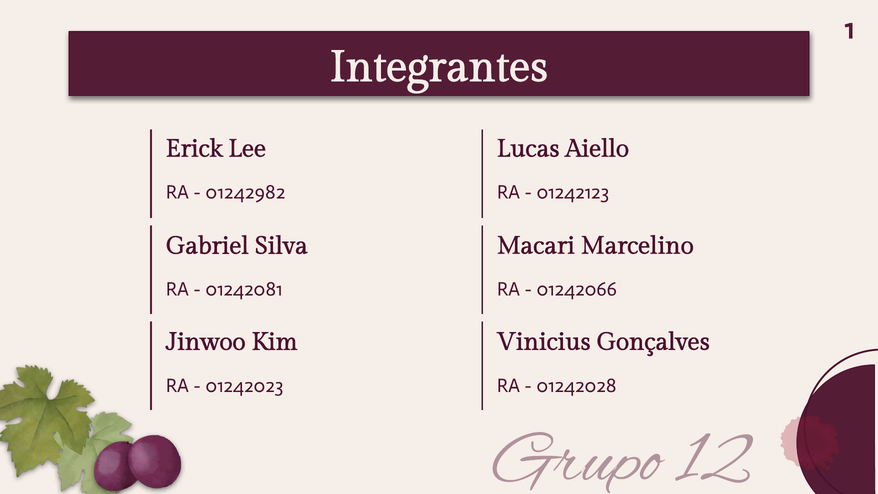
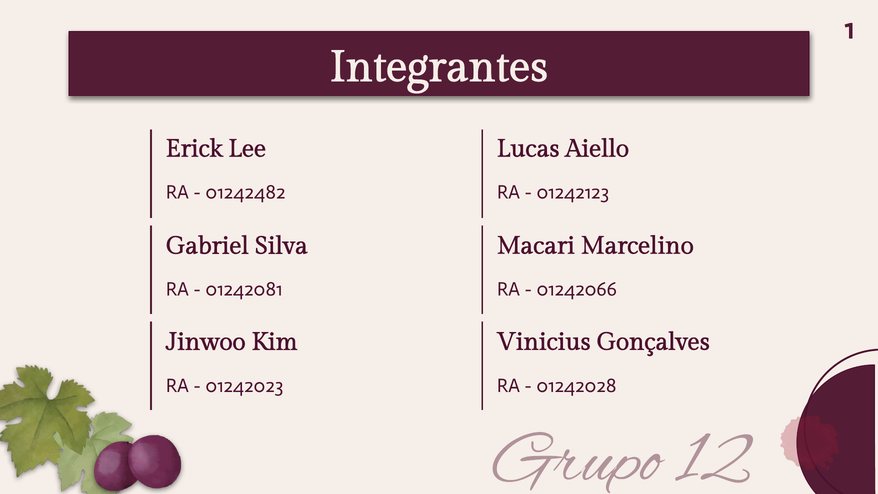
01242982: 01242982 -> 01242482 (245, 192)
